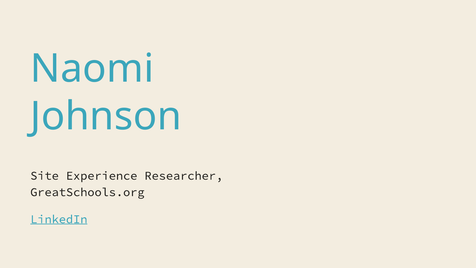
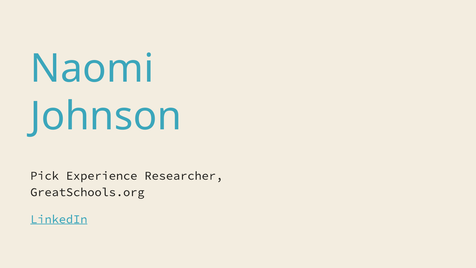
Site: Site -> Pick (45, 176)
